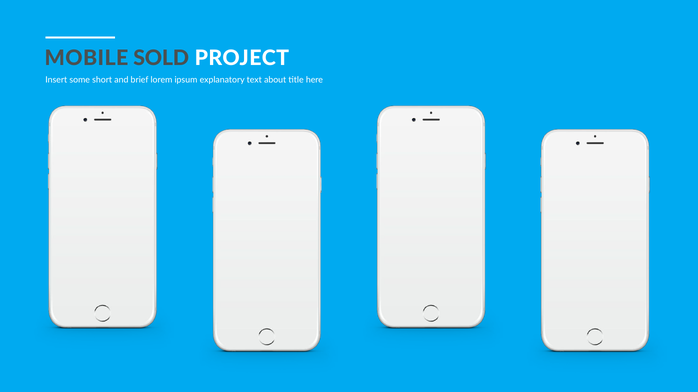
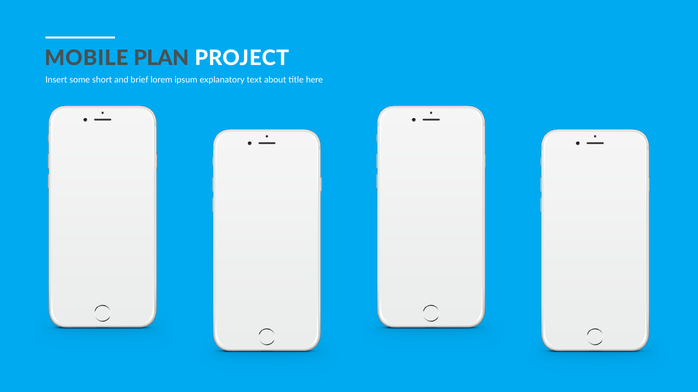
SOLD: SOLD -> PLAN (161, 58)
